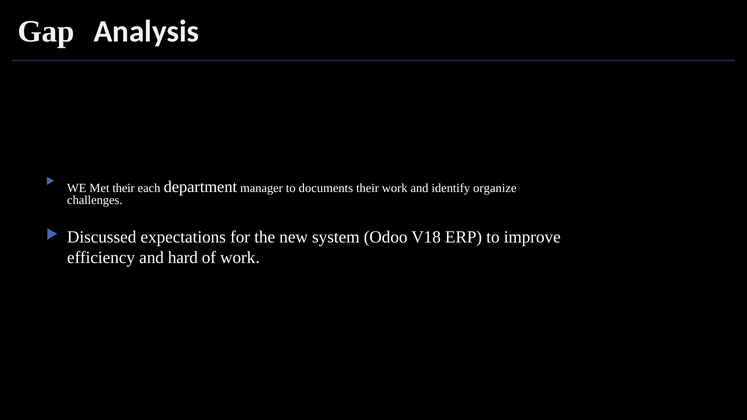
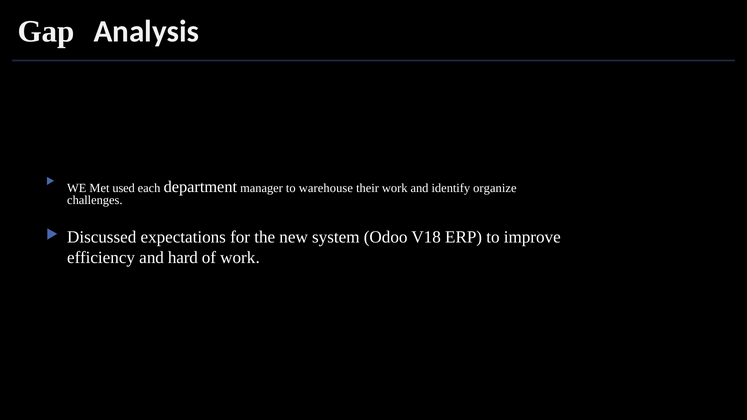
Met their: their -> used (124, 188)
documents: documents -> warehouse (326, 188)
